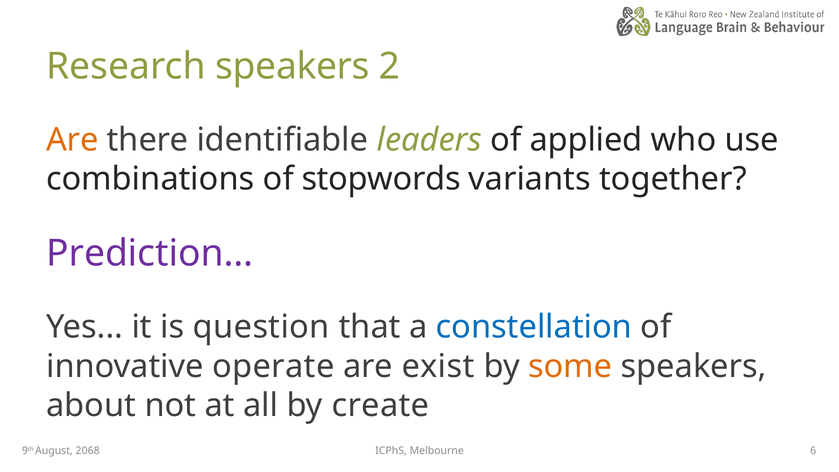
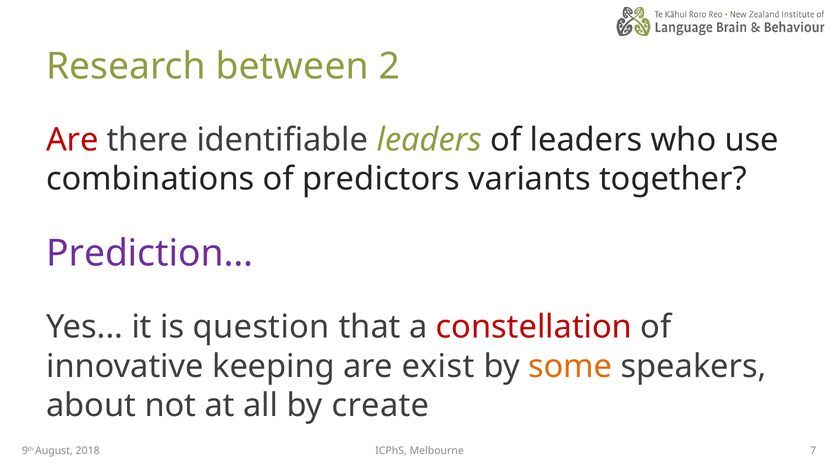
Research speakers: speakers -> between (292, 67)
Are colour: orange -> red (72, 140)
of applied: applied -> leaders (586, 140)
stopwords: stopwords -> predictors (381, 179)
constellation colour: blue -> red (534, 327)
operate: operate -> keeping (274, 366)
2068: 2068 -> 2018 (88, 451)
6: 6 -> 7 (813, 451)
